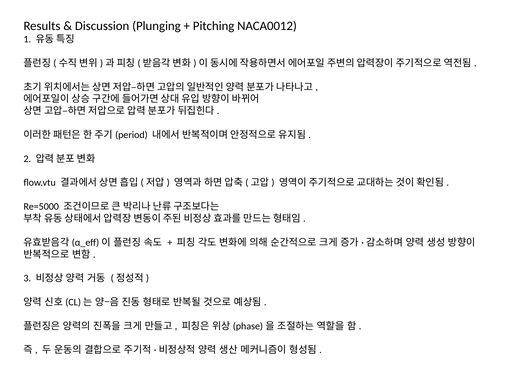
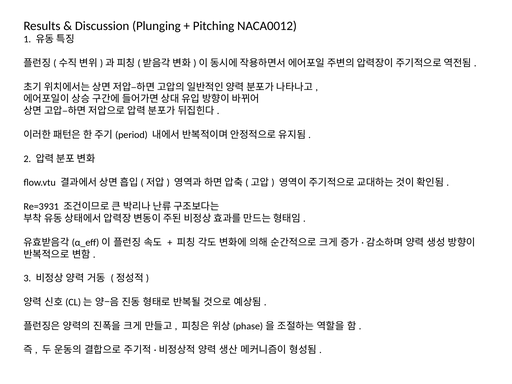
Re=5000: Re=5000 -> Re=3931 (41, 207)
